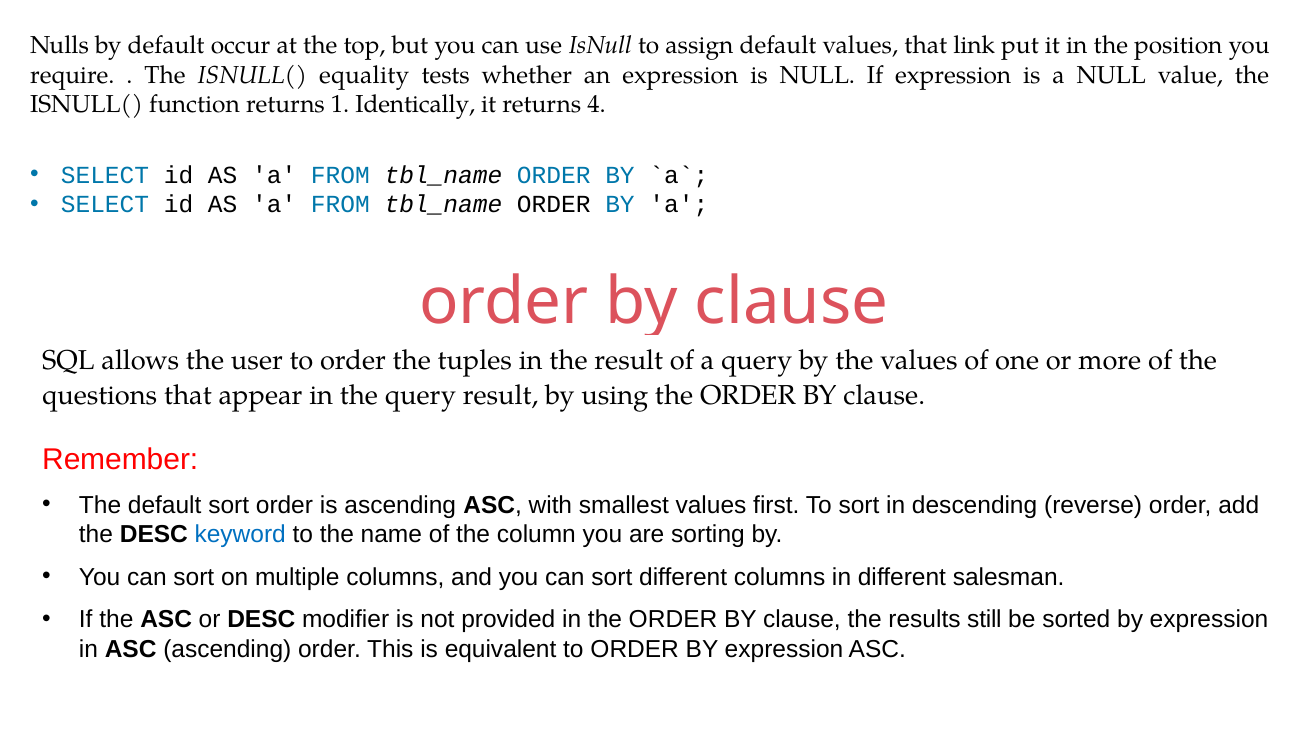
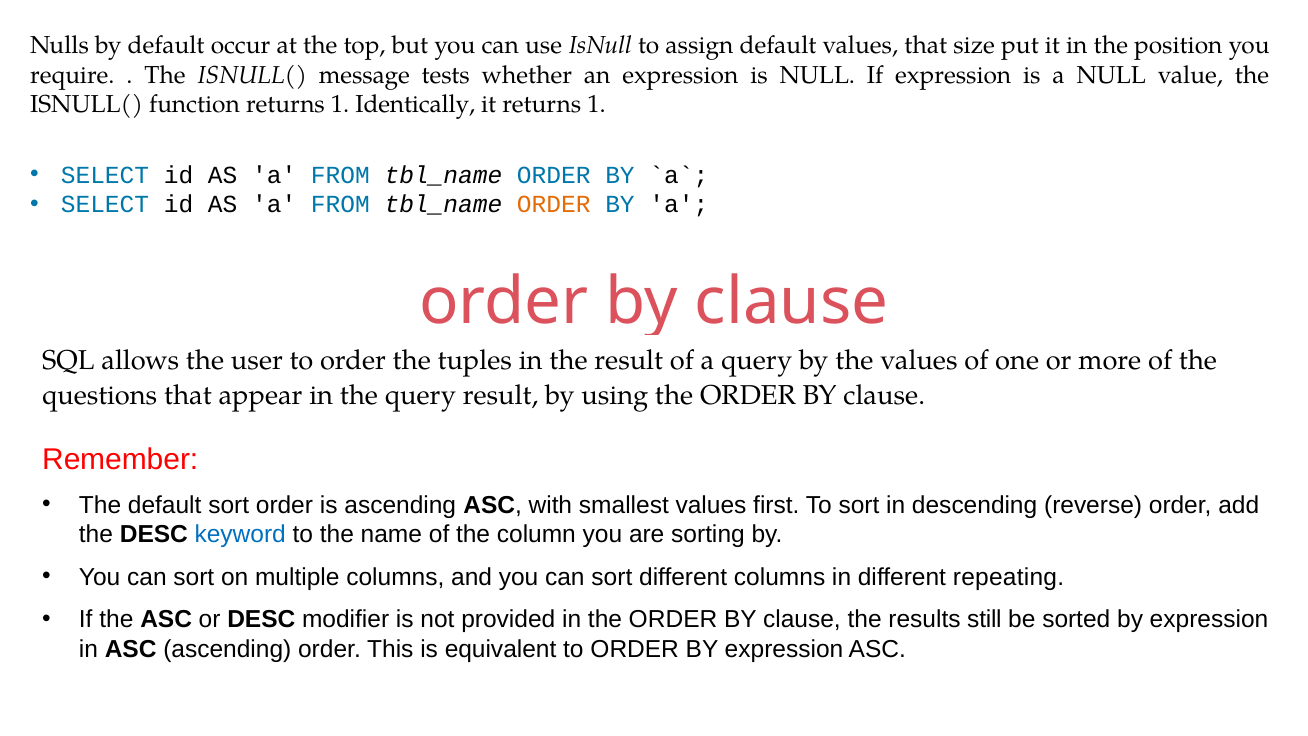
link: link -> size (974, 46)
equality: equality -> message (364, 75)
it returns 4: 4 -> 1 (596, 105)
ORDER colour: black -> orange (554, 205)
salesman: salesman -> repeating (1008, 577)
